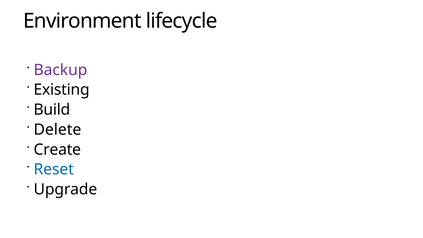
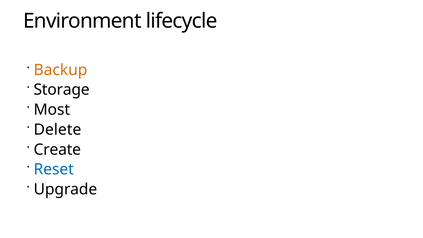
Backup colour: purple -> orange (60, 70)
Existing: Existing -> Storage (62, 90)
Build: Build -> Most (52, 110)
